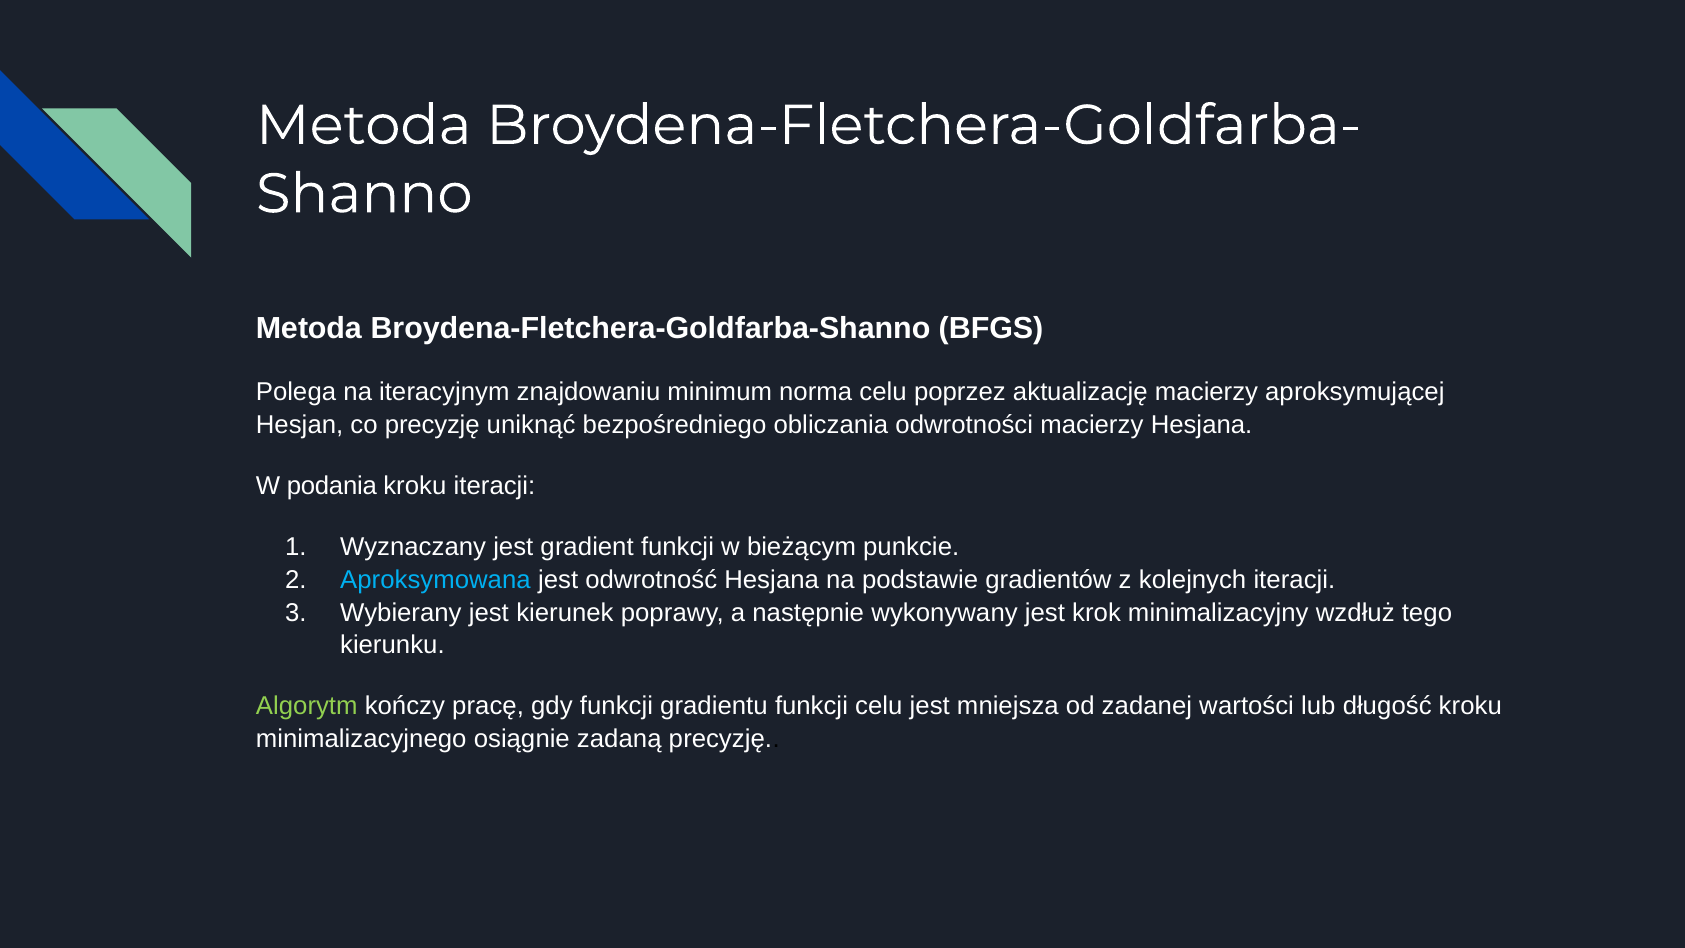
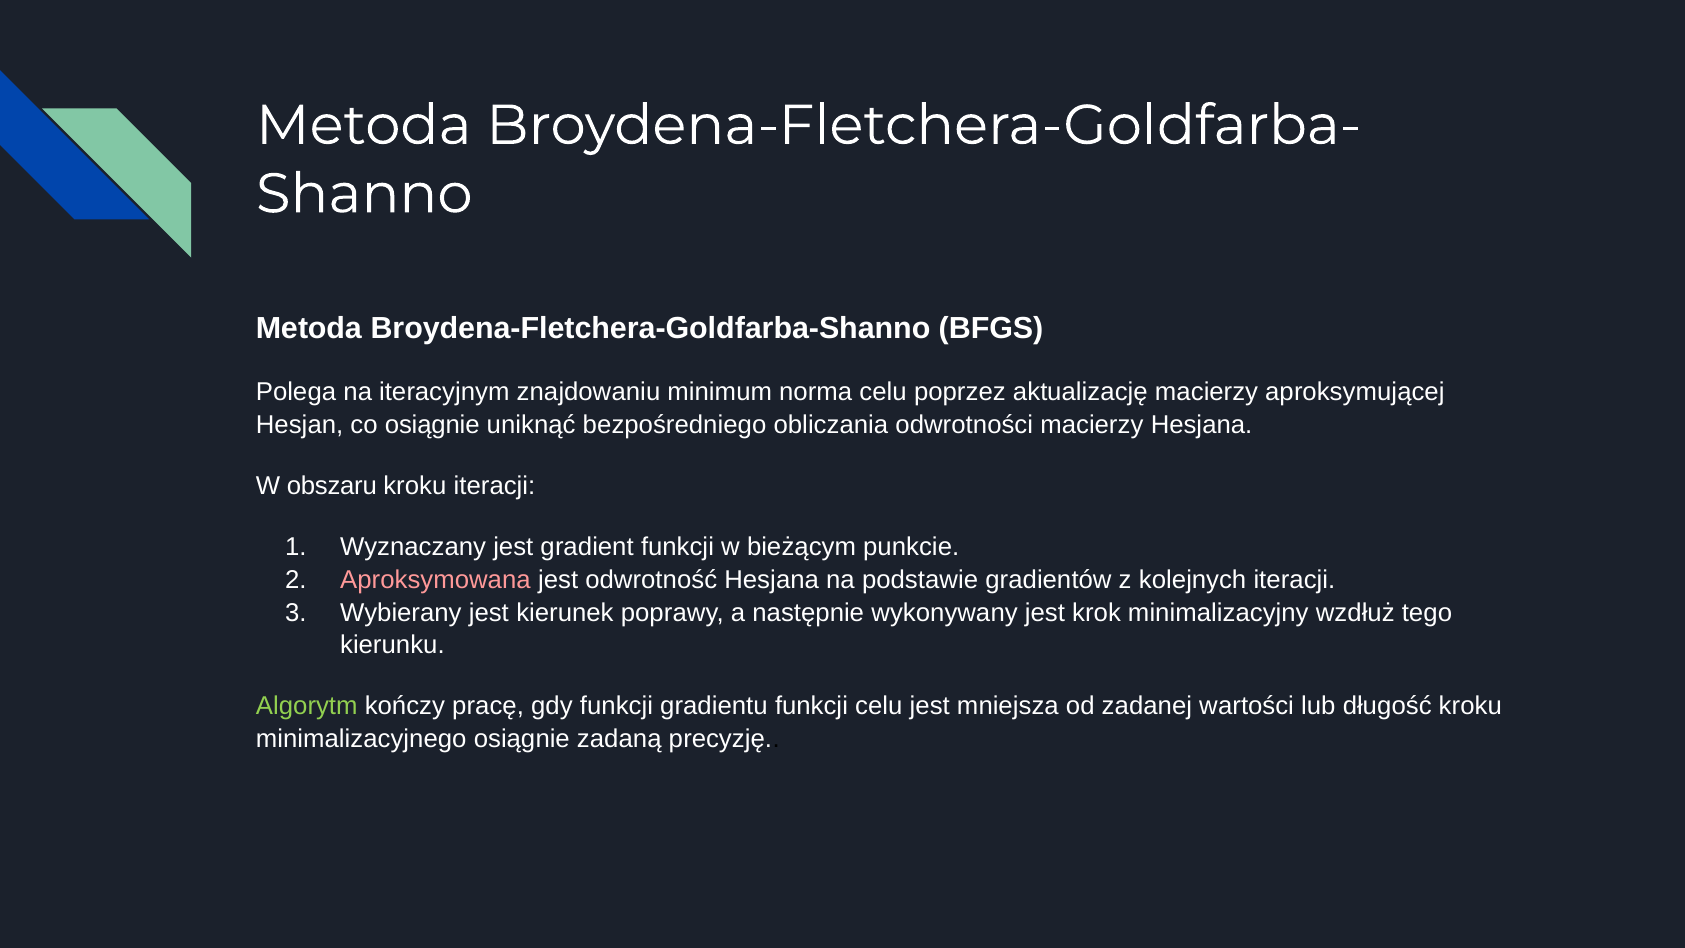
co precyzję: precyzję -> osiągnie (432, 425)
podania: podania -> obszaru (332, 486)
Aproksymowana colour: light blue -> pink (435, 580)
